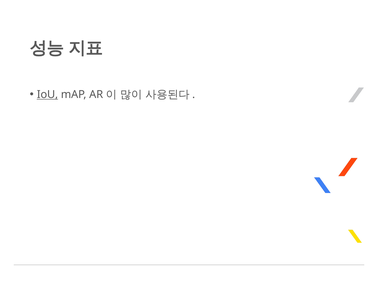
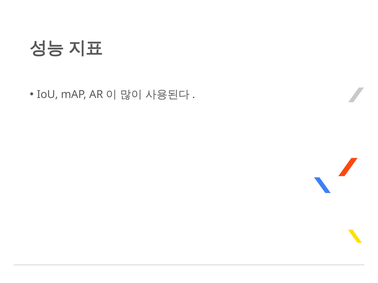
IoU underline: present -> none (47, 95)
